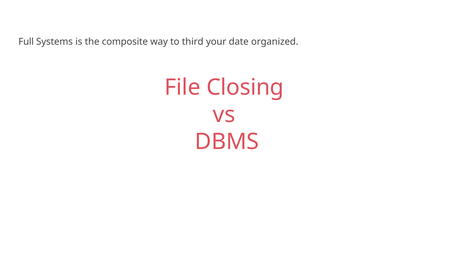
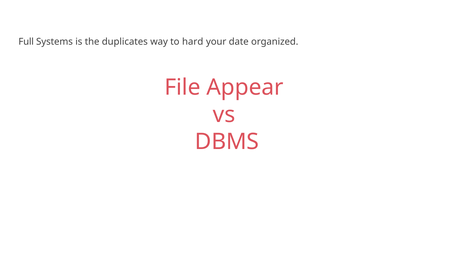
composite: composite -> duplicates (125, 42)
third: third -> hard (193, 42)
Closing: Closing -> Appear (245, 88)
